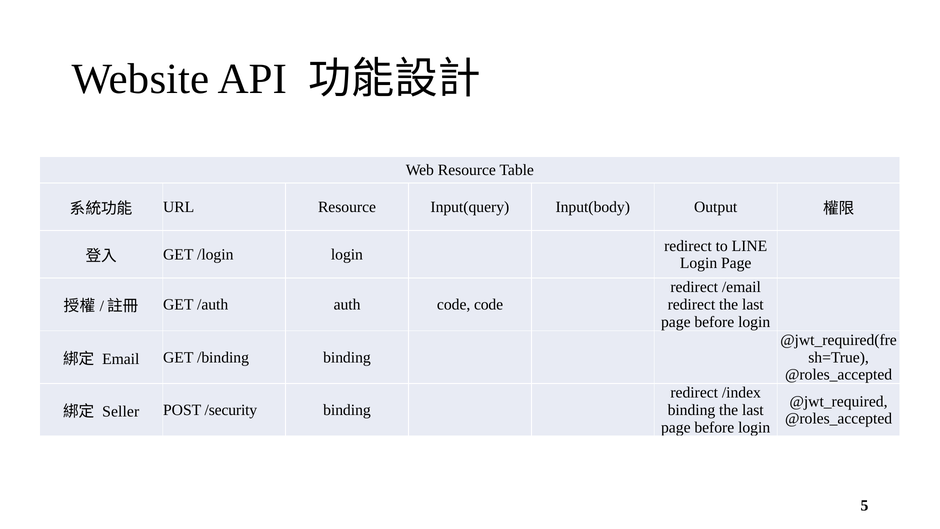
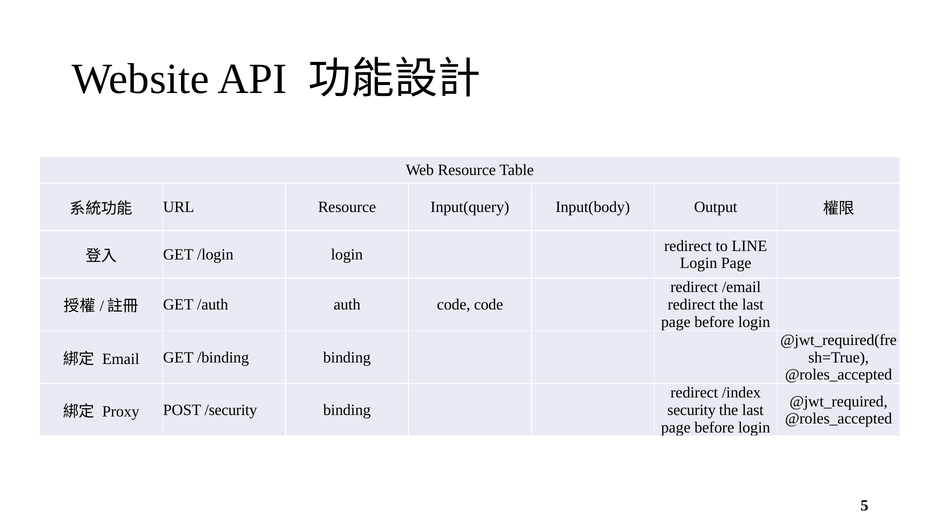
binding: binding -> security (692, 410)
Seller: Seller -> Proxy (121, 411)
